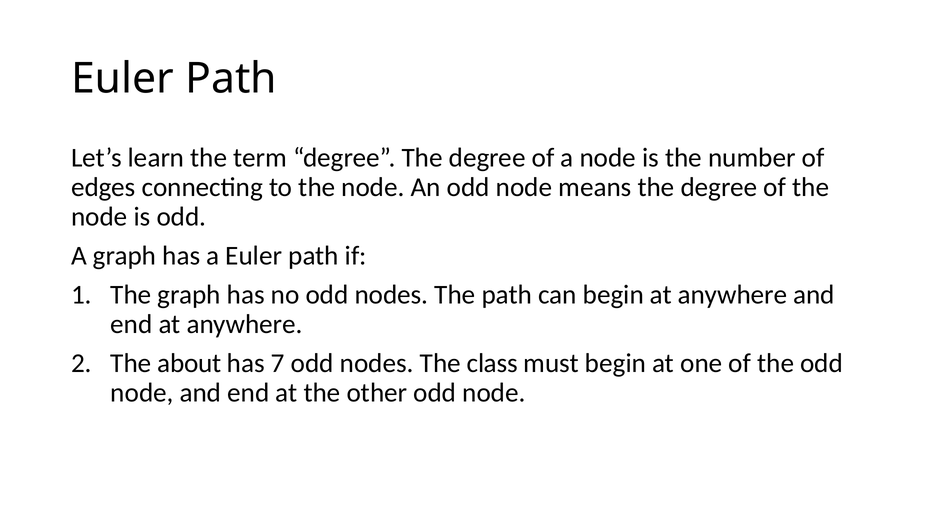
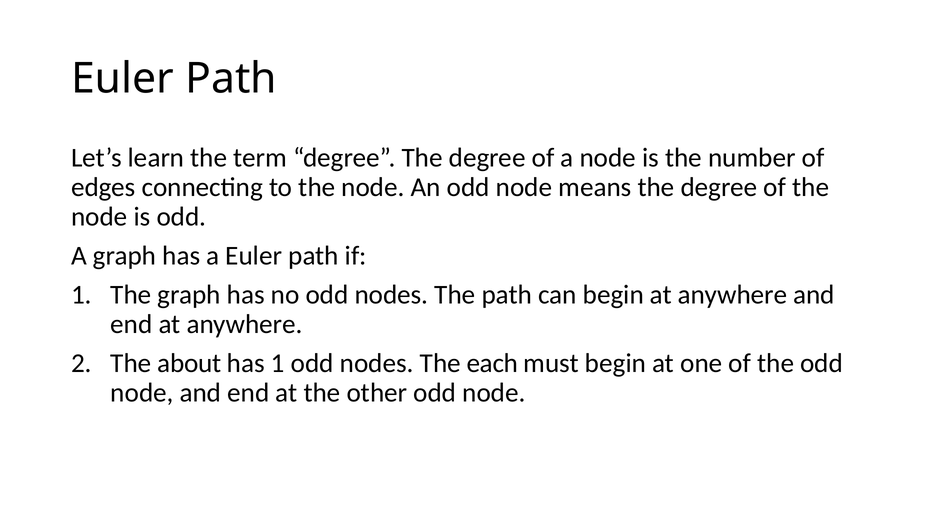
has 7: 7 -> 1 (278, 363)
class: class -> each (492, 363)
